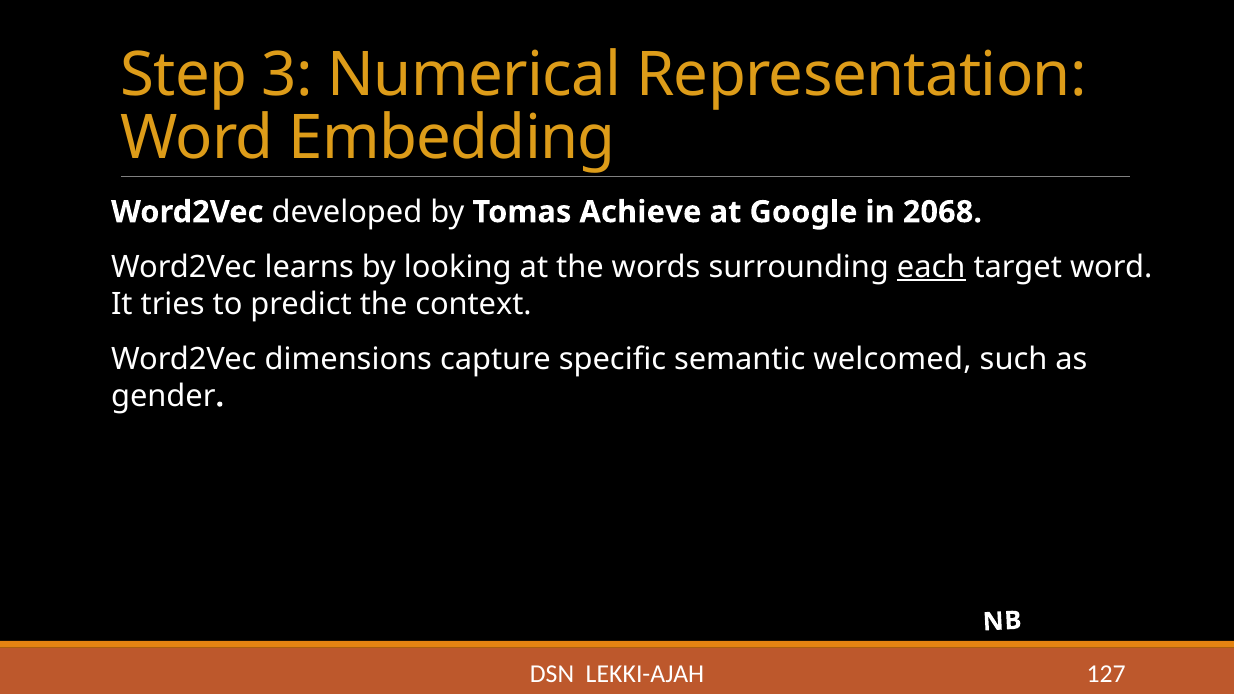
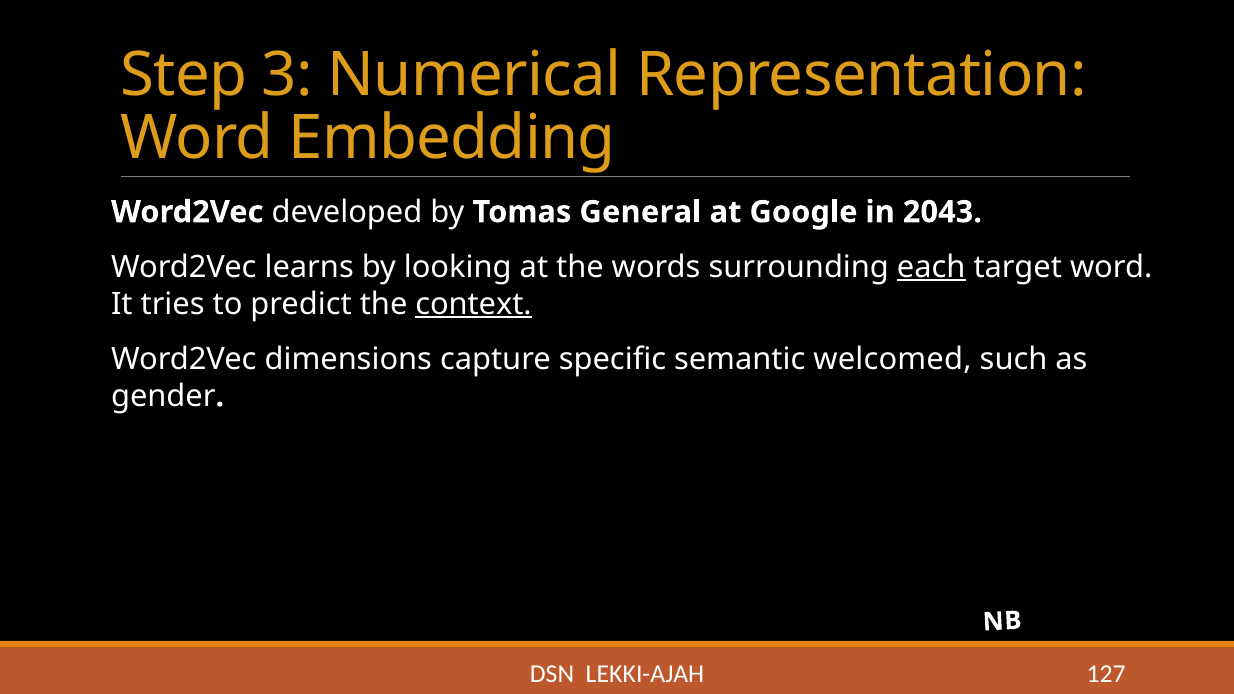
Achieve: Achieve -> General (640, 212)
2068: 2068 -> 2043 (942, 212)
context underline: none -> present (473, 304)
